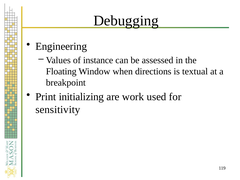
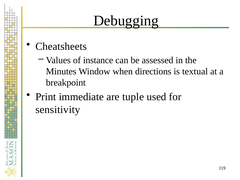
Engineering: Engineering -> Cheatsheets (61, 46)
Floating: Floating -> Minutes (61, 71)
initializing: initializing -> immediate (81, 97)
work: work -> tuple (133, 97)
